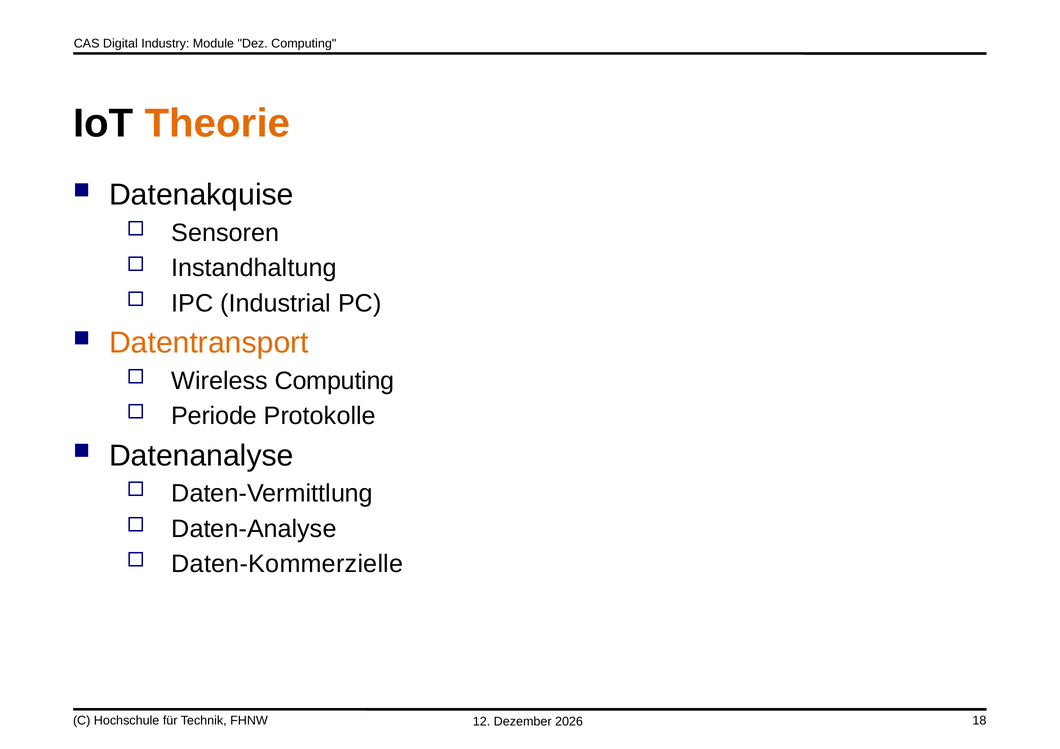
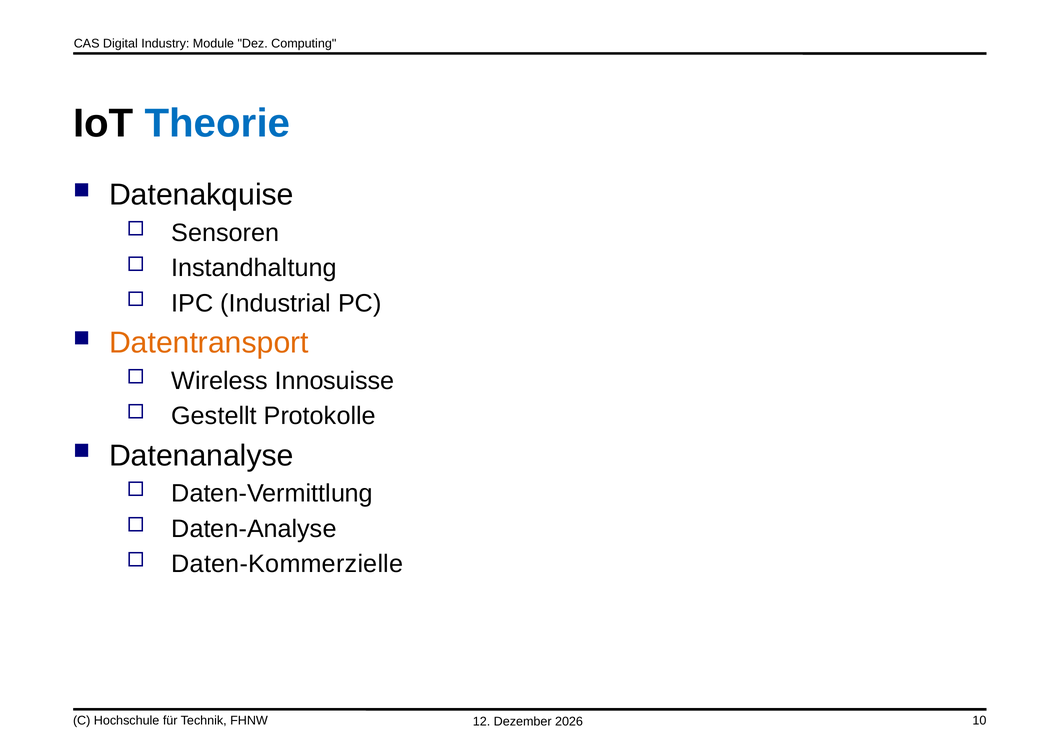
Theorie colour: orange -> blue (217, 123)
Wireless Computing: Computing -> Innosuisse (335, 381)
Periode: Periode -> Gestellt (214, 416)
18: 18 -> 10 (979, 721)
